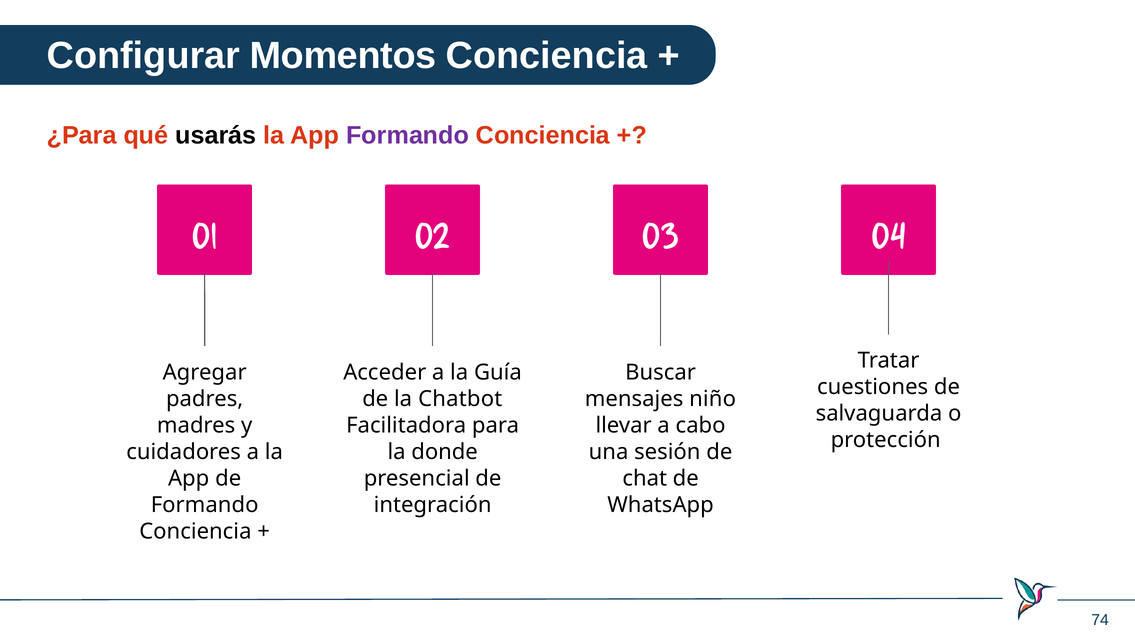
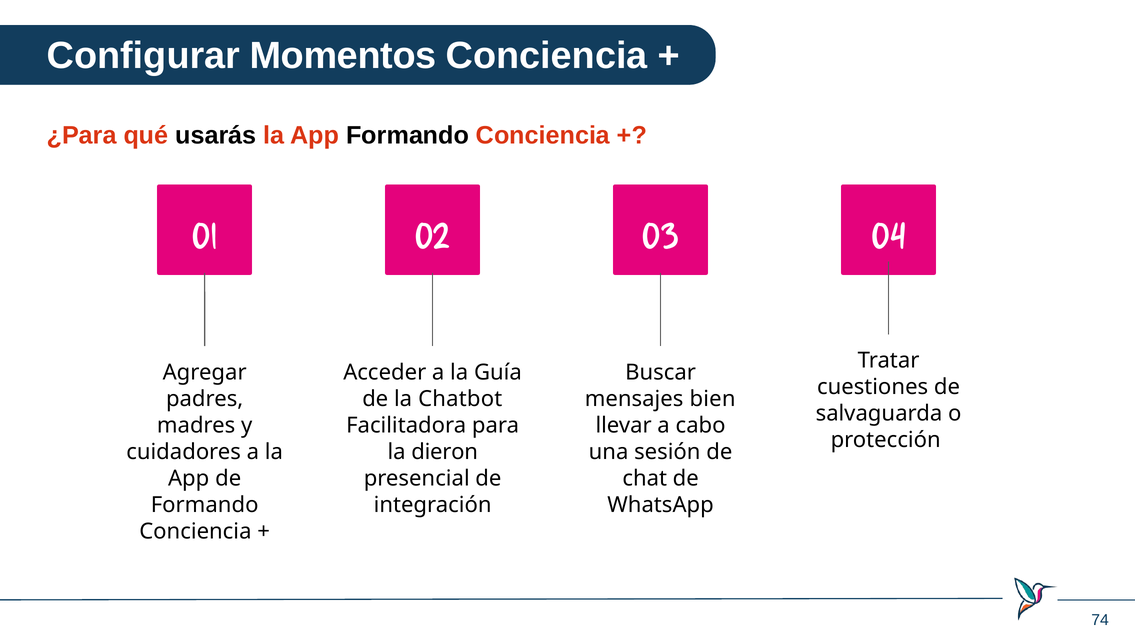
Formando colour: purple -> black (408, 135)
niño: niño -> bien (713, 398)
donde: donde -> dieron (445, 451)
